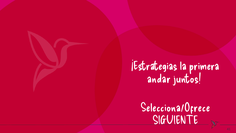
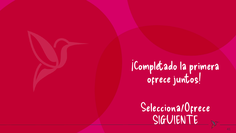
¡Estrategias: ¡Estrategias -> ¡Completado (154, 66)
andar: andar -> ofrece (159, 79)
